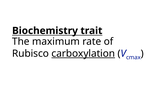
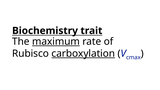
maximum underline: none -> present (56, 42)
